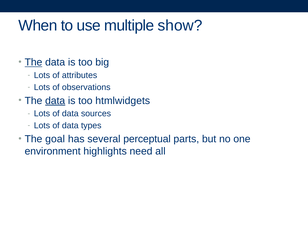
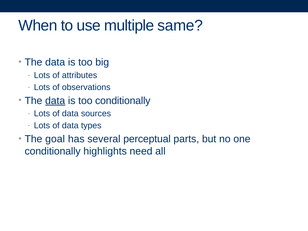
show: show -> same (180, 25)
The underline: present -> none (33, 62)
too htmlwidgets: htmlwidgets -> conditionally (123, 101)
environment: environment -> conditionally (53, 151)
